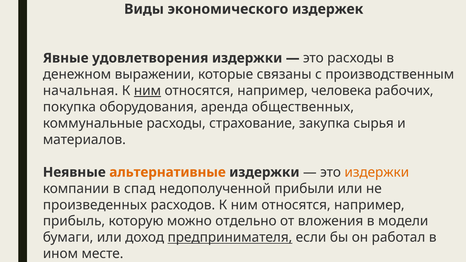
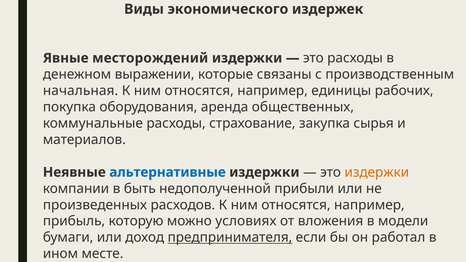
удовлетворения: удовлетворения -> месторождений (150, 58)
ним underline: present -> none (147, 91)
человека: человека -> единицы (341, 91)
альтернативные colour: orange -> blue (168, 172)
спад: спад -> быть (140, 189)
отдельно: отдельно -> условиях (246, 221)
